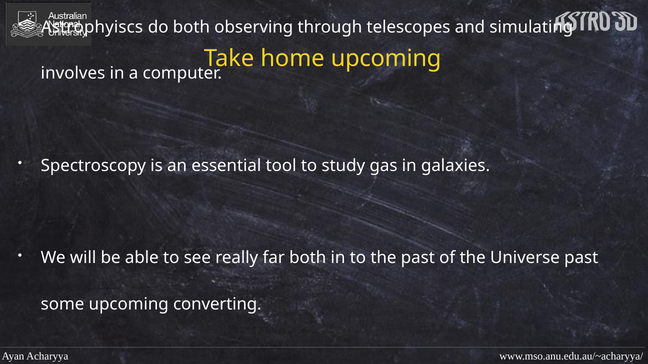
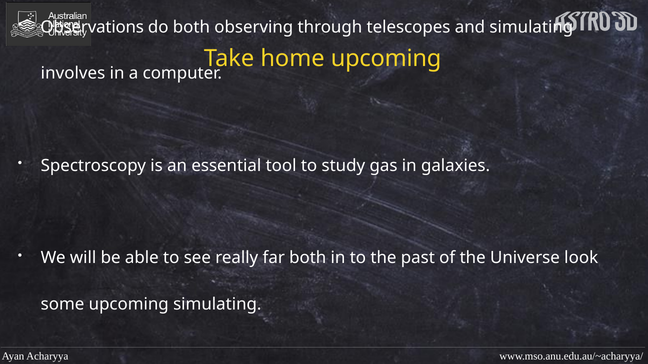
Astrophyiscs: Astrophyiscs -> Observations (92, 27)
Universe past: past -> look (581, 258)
upcoming converting: converting -> simulating (217, 304)
